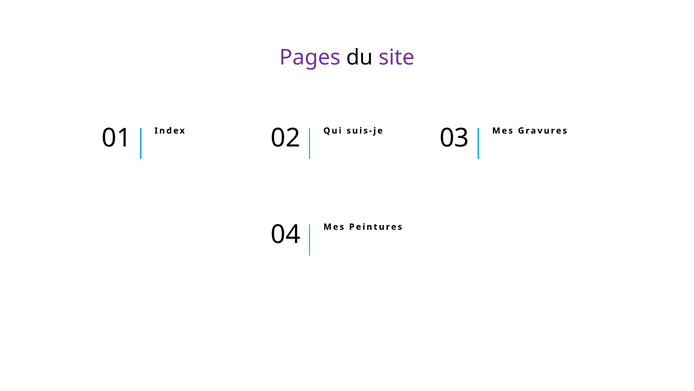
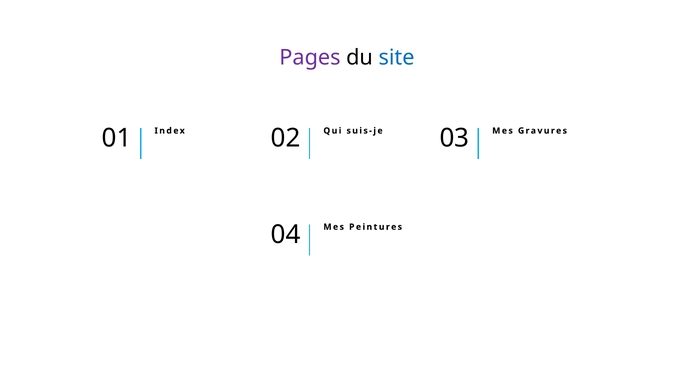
site colour: purple -> blue (397, 57)
